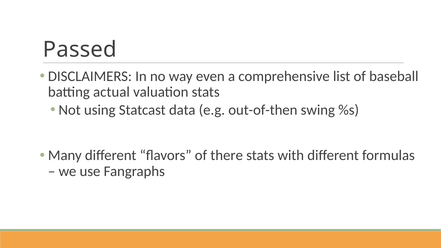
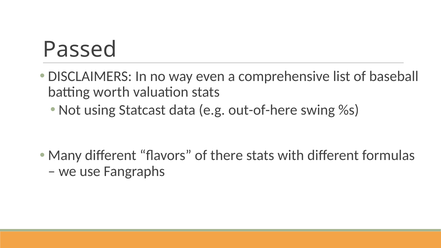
actual: actual -> worth (111, 92)
out-of-then: out-of-then -> out-of-here (263, 110)
